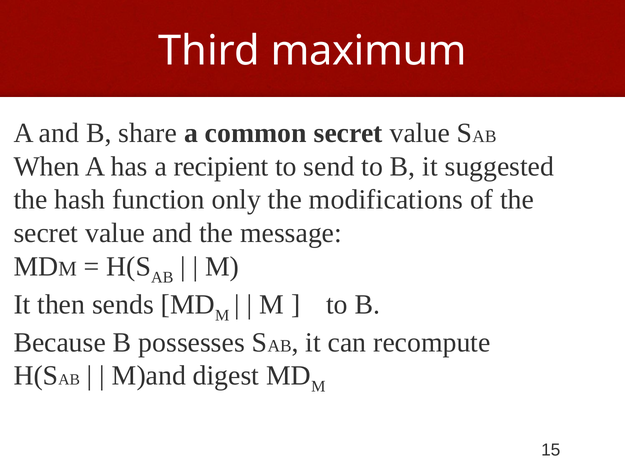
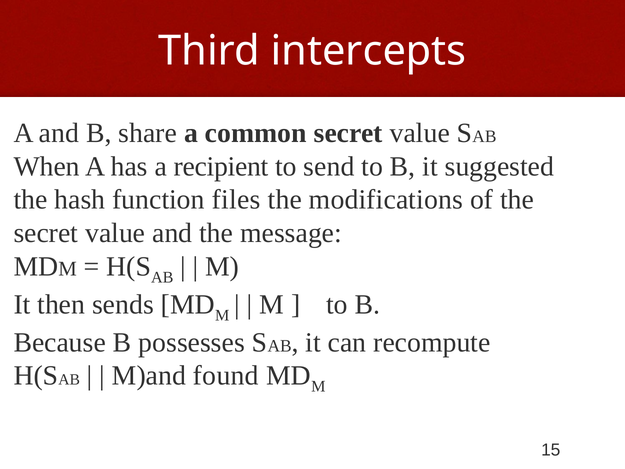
maximum: maximum -> intercepts (369, 51)
only: only -> files (236, 200)
digest: digest -> found (226, 376)
